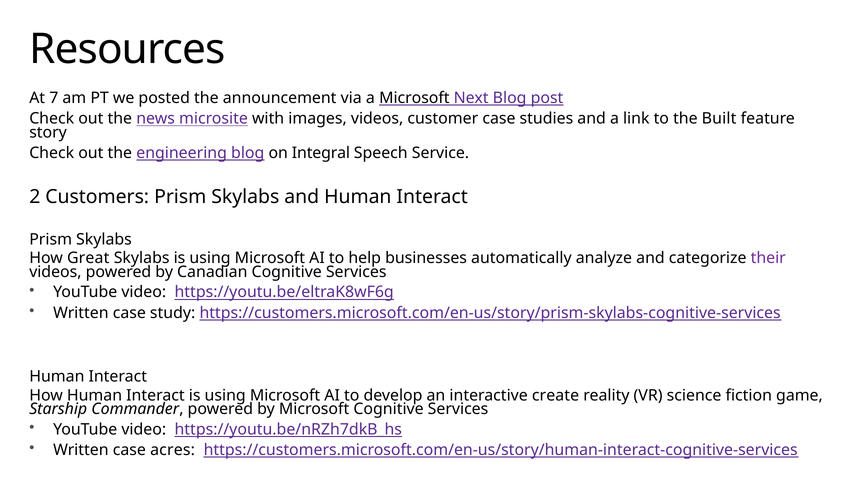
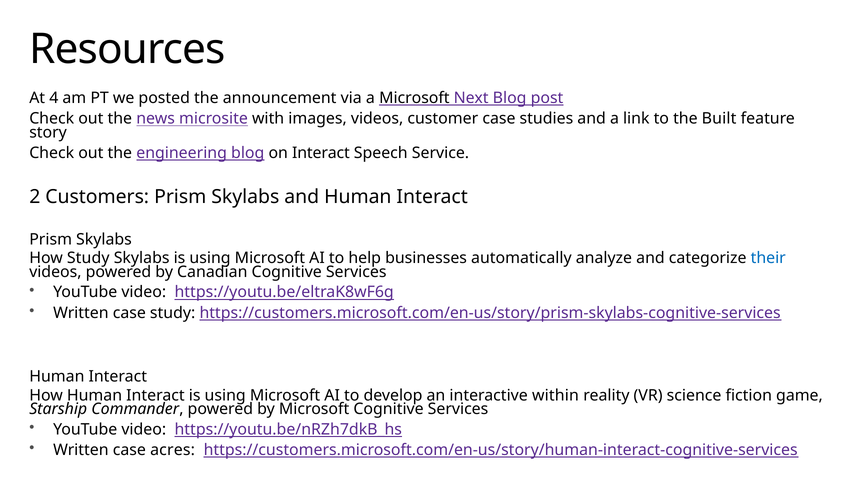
7: 7 -> 4 (54, 98)
on Integral: Integral -> Interact (321, 153)
How Great: Great -> Study (88, 258)
their colour: purple -> blue (768, 258)
create: create -> within (555, 396)
